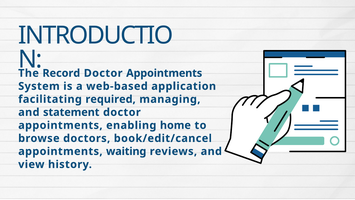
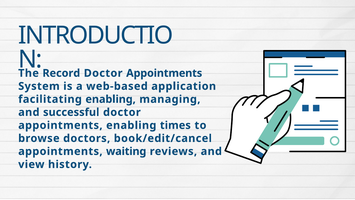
facilitating required: required -> enabling (111, 99)
statement: statement -> successful (71, 112)
home: home -> times (175, 125)
